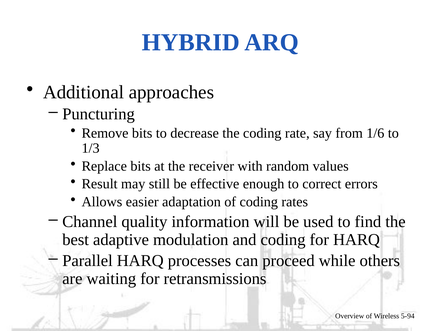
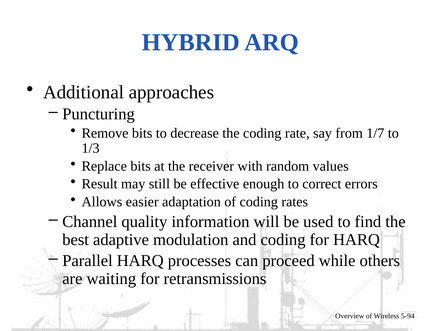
1/6: 1/6 -> 1/7 (375, 133)
